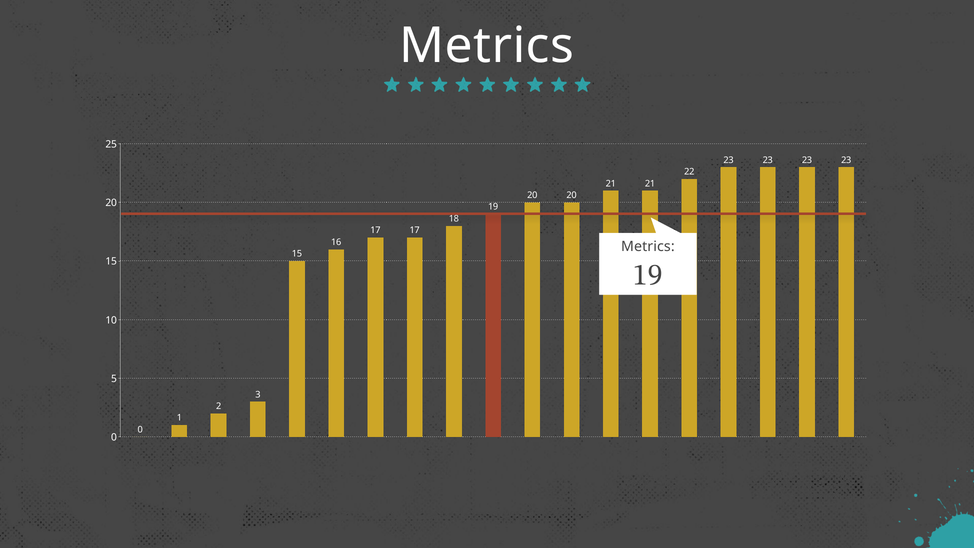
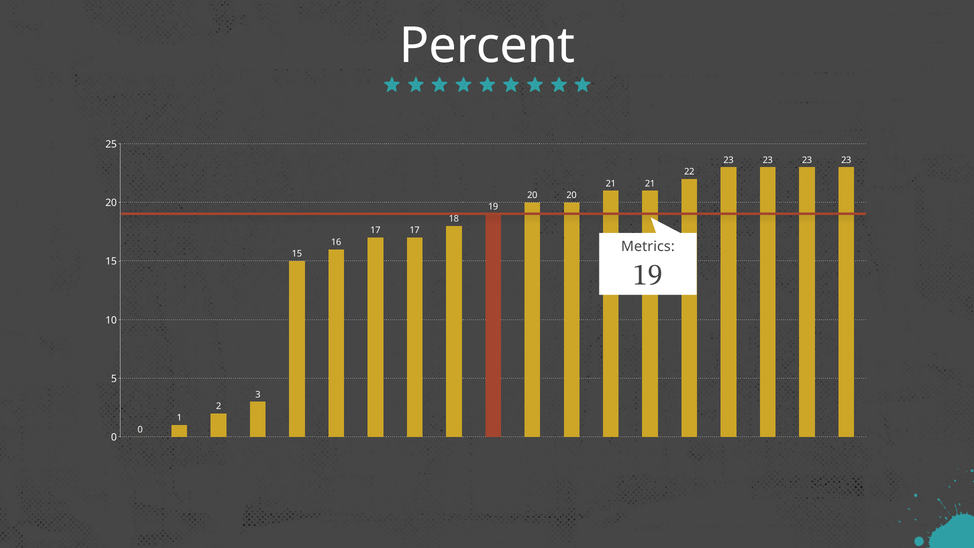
Metrics: Metrics -> Percent (487, 46)
